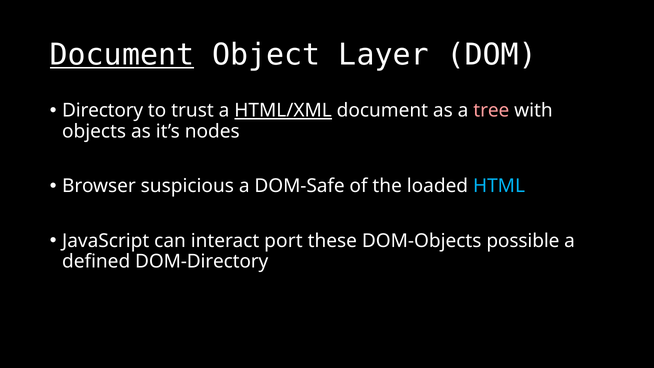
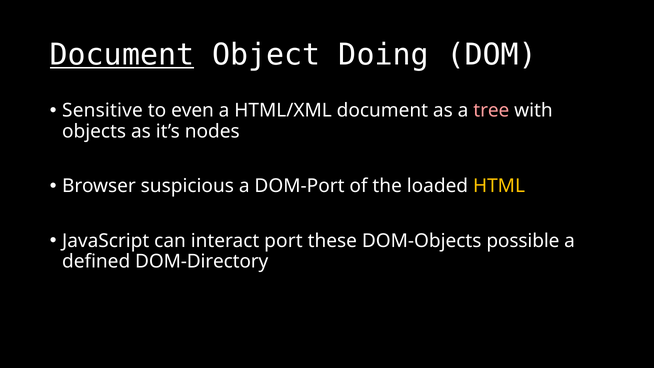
Layer: Layer -> Doing (384, 55)
Directory: Directory -> Sensitive (102, 111)
trust: trust -> even (193, 111)
HTML/XML underline: present -> none (283, 111)
DOM-Safe: DOM-Safe -> DOM-Port (300, 186)
HTML colour: light blue -> yellow (499, 186)
